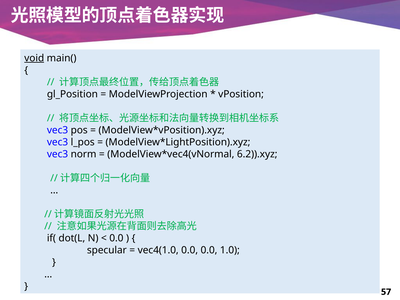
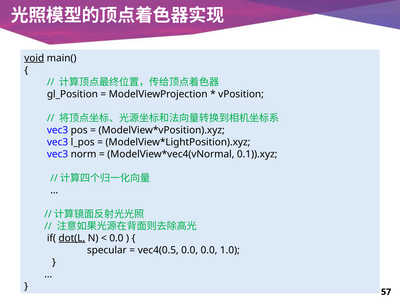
6.2)).xyz: 6.2)).xyz -> 0.1)).xyz (257, 154)
dot(L underline: none -> present (72, 238)
vec4(1.0: vec4(1.0 -> vec4(0.5 (158, 250)
